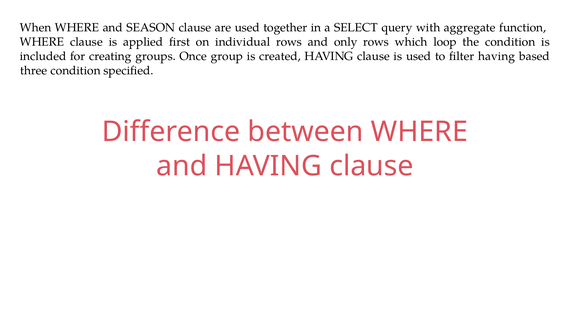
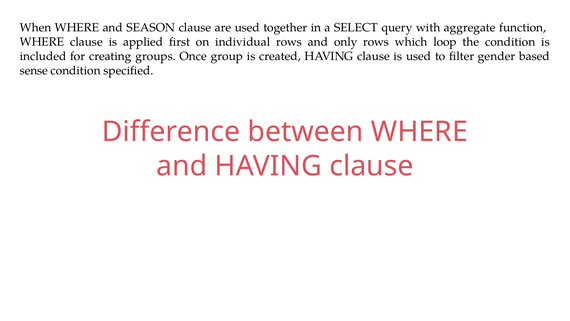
filter having: having -> gender (497, 56)
three: three -> sense (34, 70)
